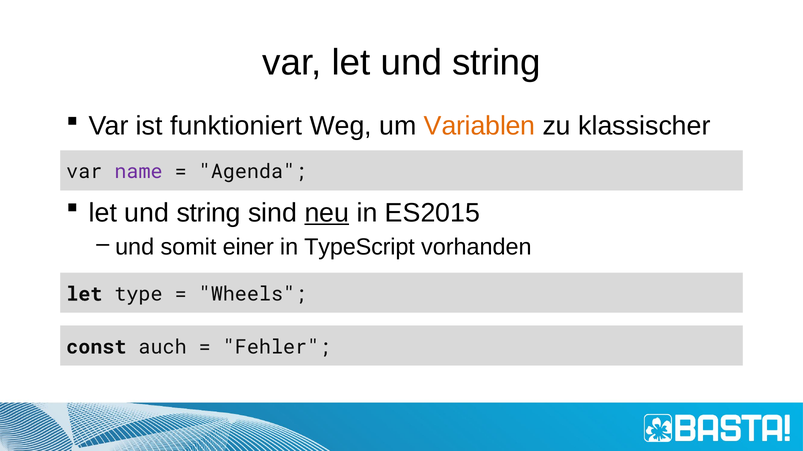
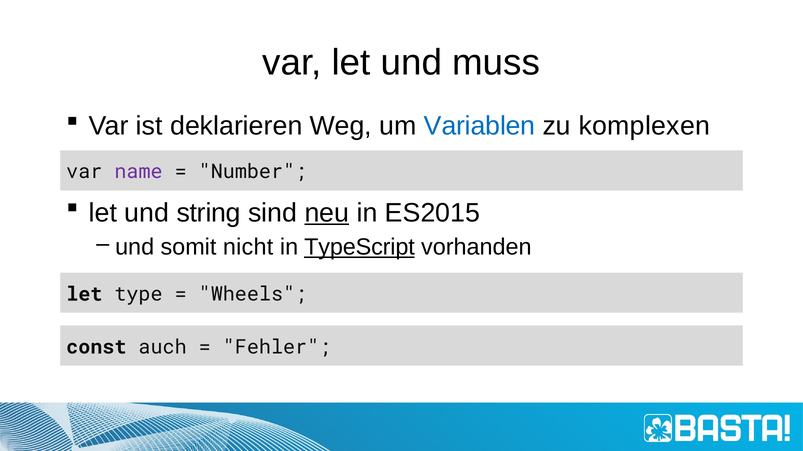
var let und string: string -> muss (496, 63)
funktioniert: funktioniert -> deklarieren (236, 126)
Variablen colour: orange -> blue (480, 126)
klassischer: klassischer -> komplexen (644, 126)
Agenda: Agenda -> Number (253, 172)
einer: einer -> nicht (248, 248)
TypeScript underline: none -> present (360, 248)
